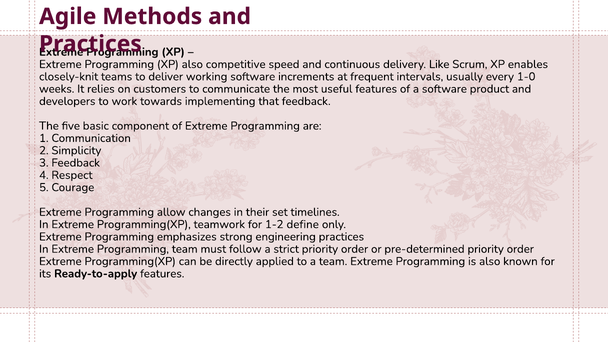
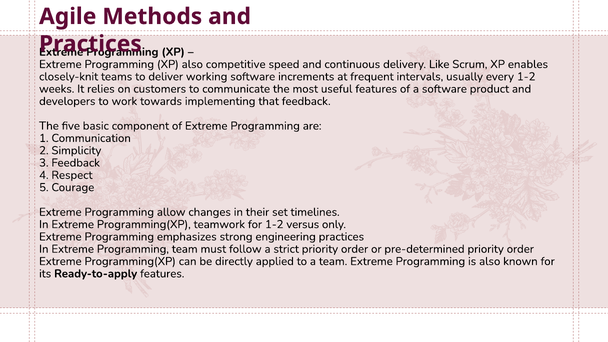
every 1-0: 1-0 -> 1-2 (526, 77)
define: define -> versus (303, 224)
